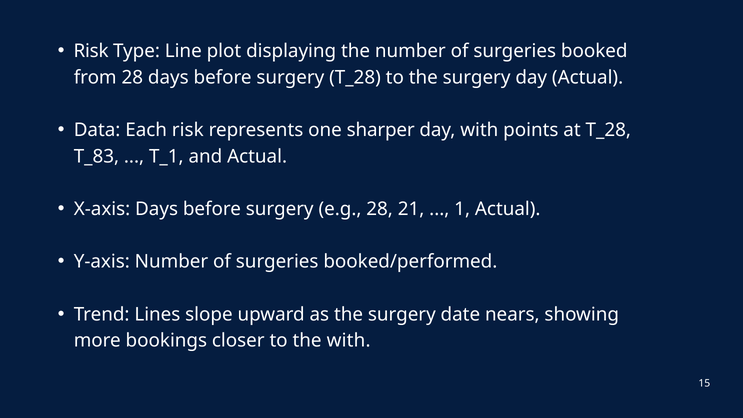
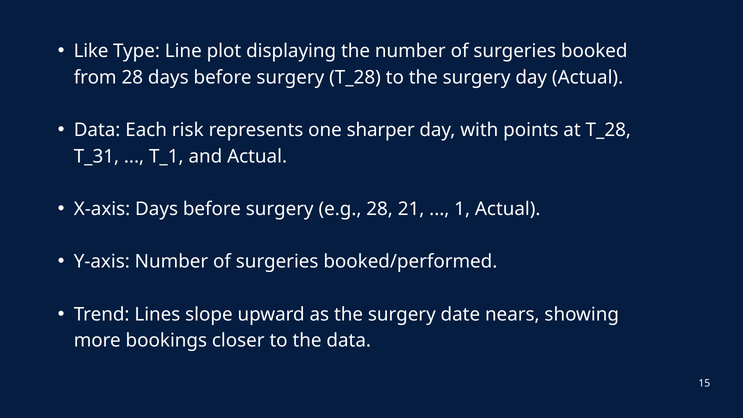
Risk: Risk -> Like (91, 51)
T_83: T_83 -> T_31 (96, 156)
the with: with -> data (349, 341)
